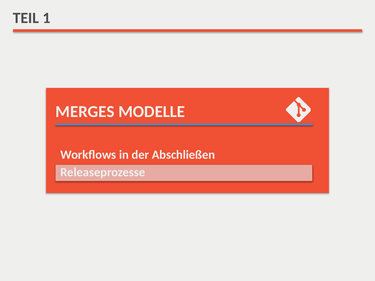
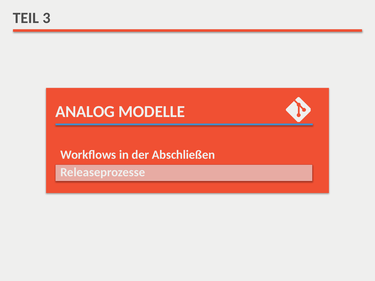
1: 1 -> 3 (46, 18)
MERGES: MERGES -> ANALOG (85, 112)
